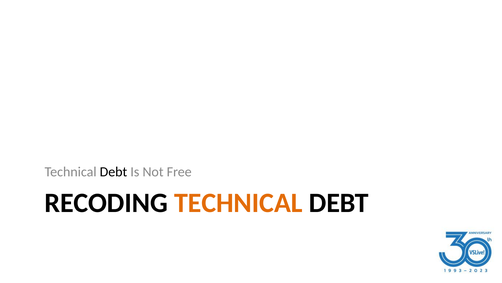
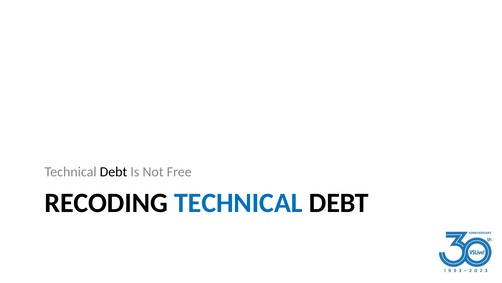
TECHNICAL colour: orange -> blue (238, 203)
